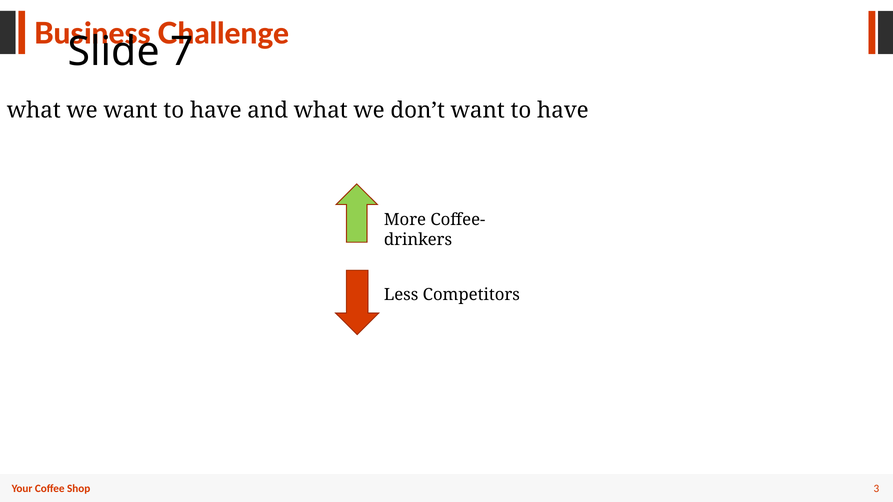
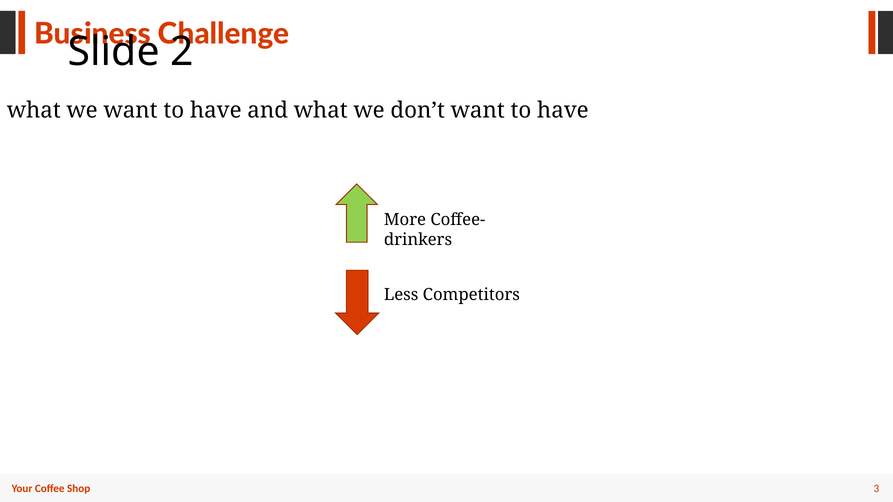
7: 7 -> 2 (182, 52)
